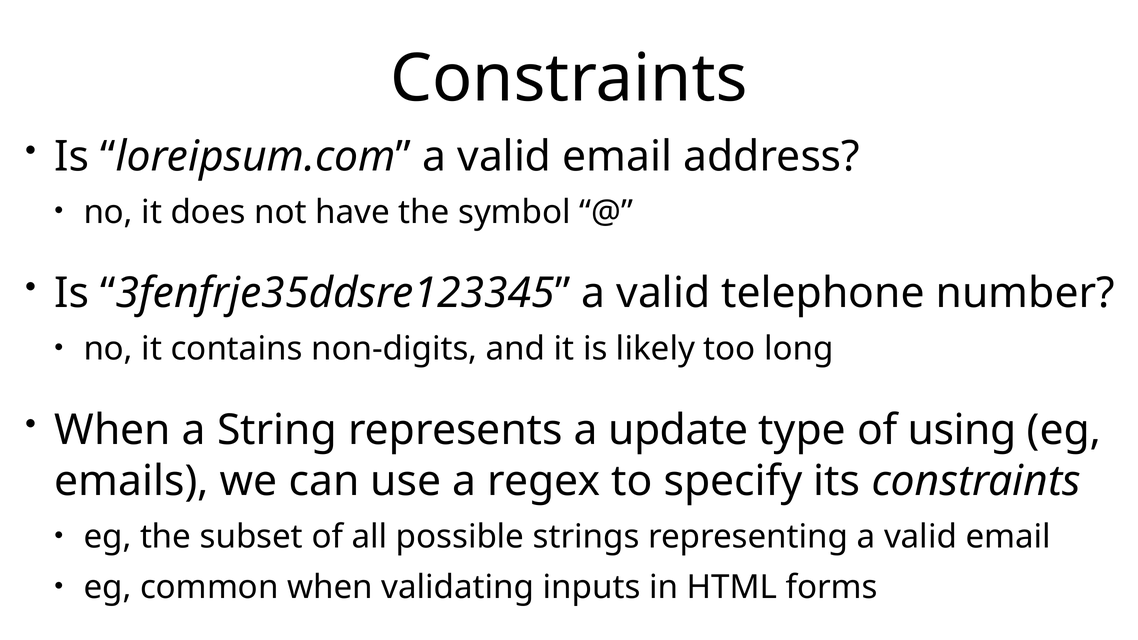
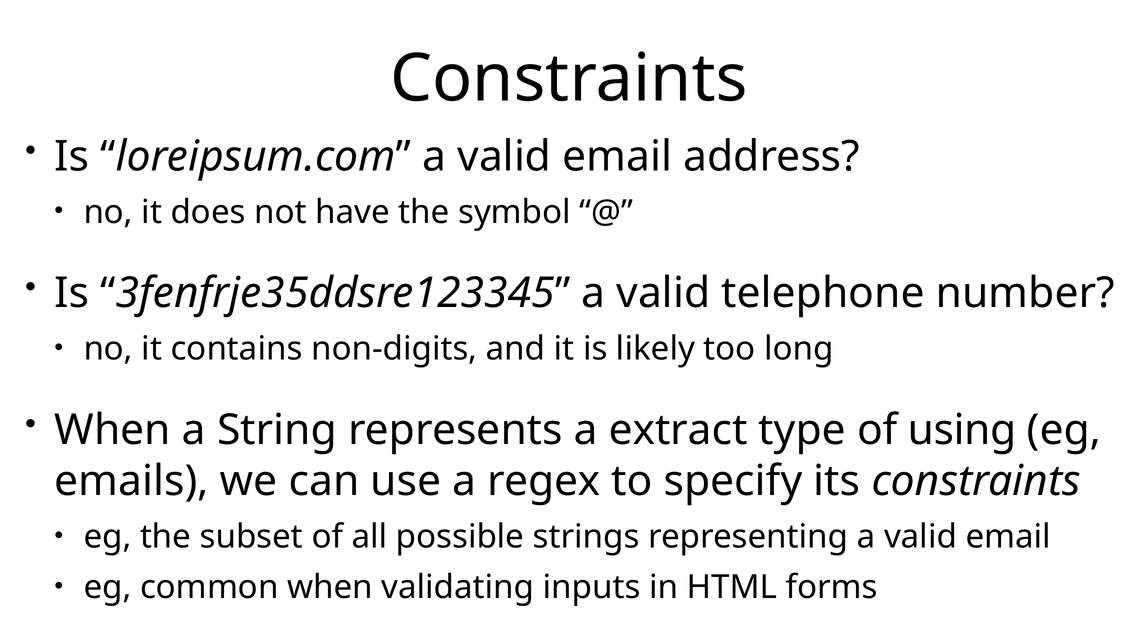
update: update -> extract (678, 430)
